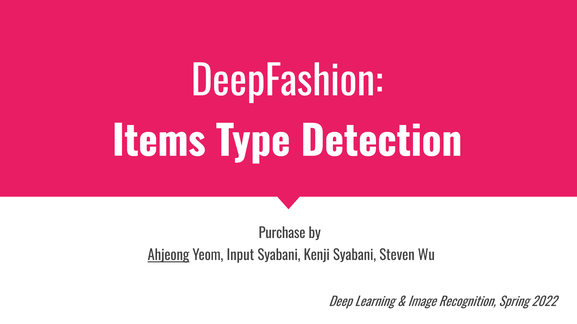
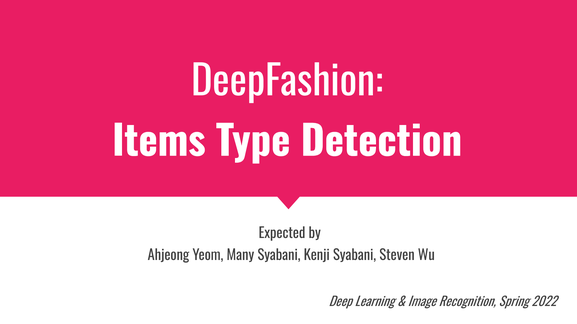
Purchase: Purchase -> Expected (282, 234)
Ahjeong underline: present -> none (168, 256)
Input: Input -> Many (240, 256)
